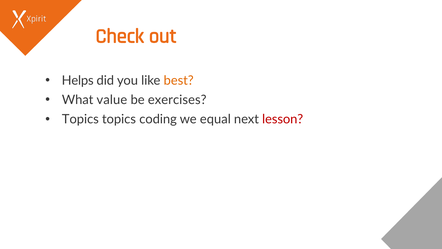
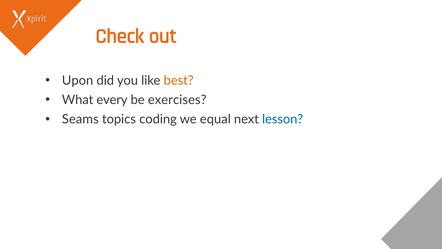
Helps: Helps -> Upon (78, 80)
value: value -> every (112, 100)
Topics: Topics -> Seams (80, 119)
lesson colour: red -> blue (283, 119)
